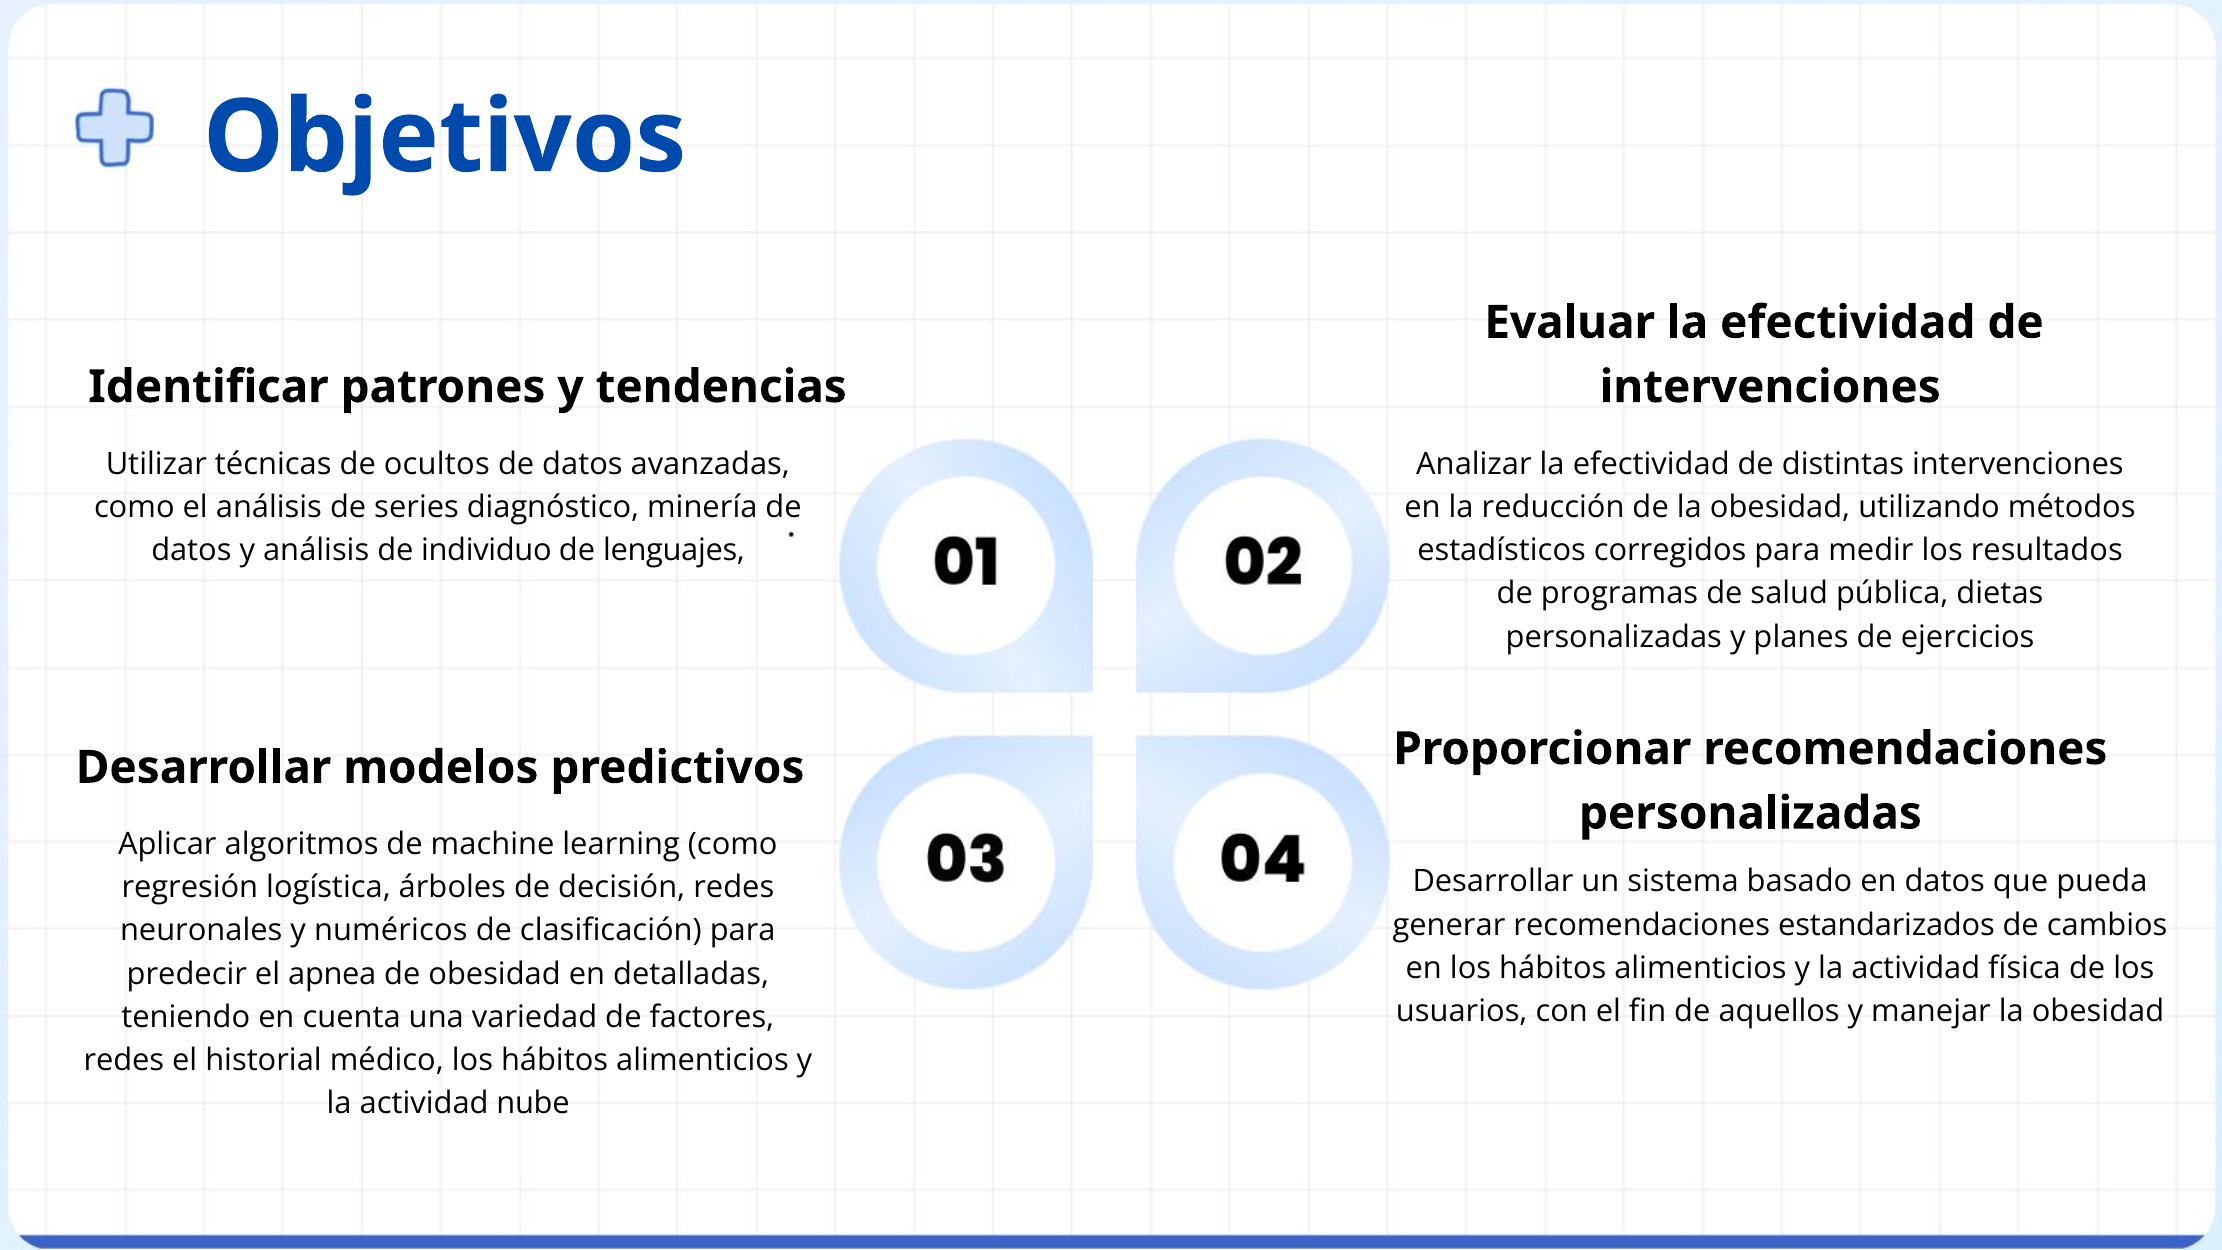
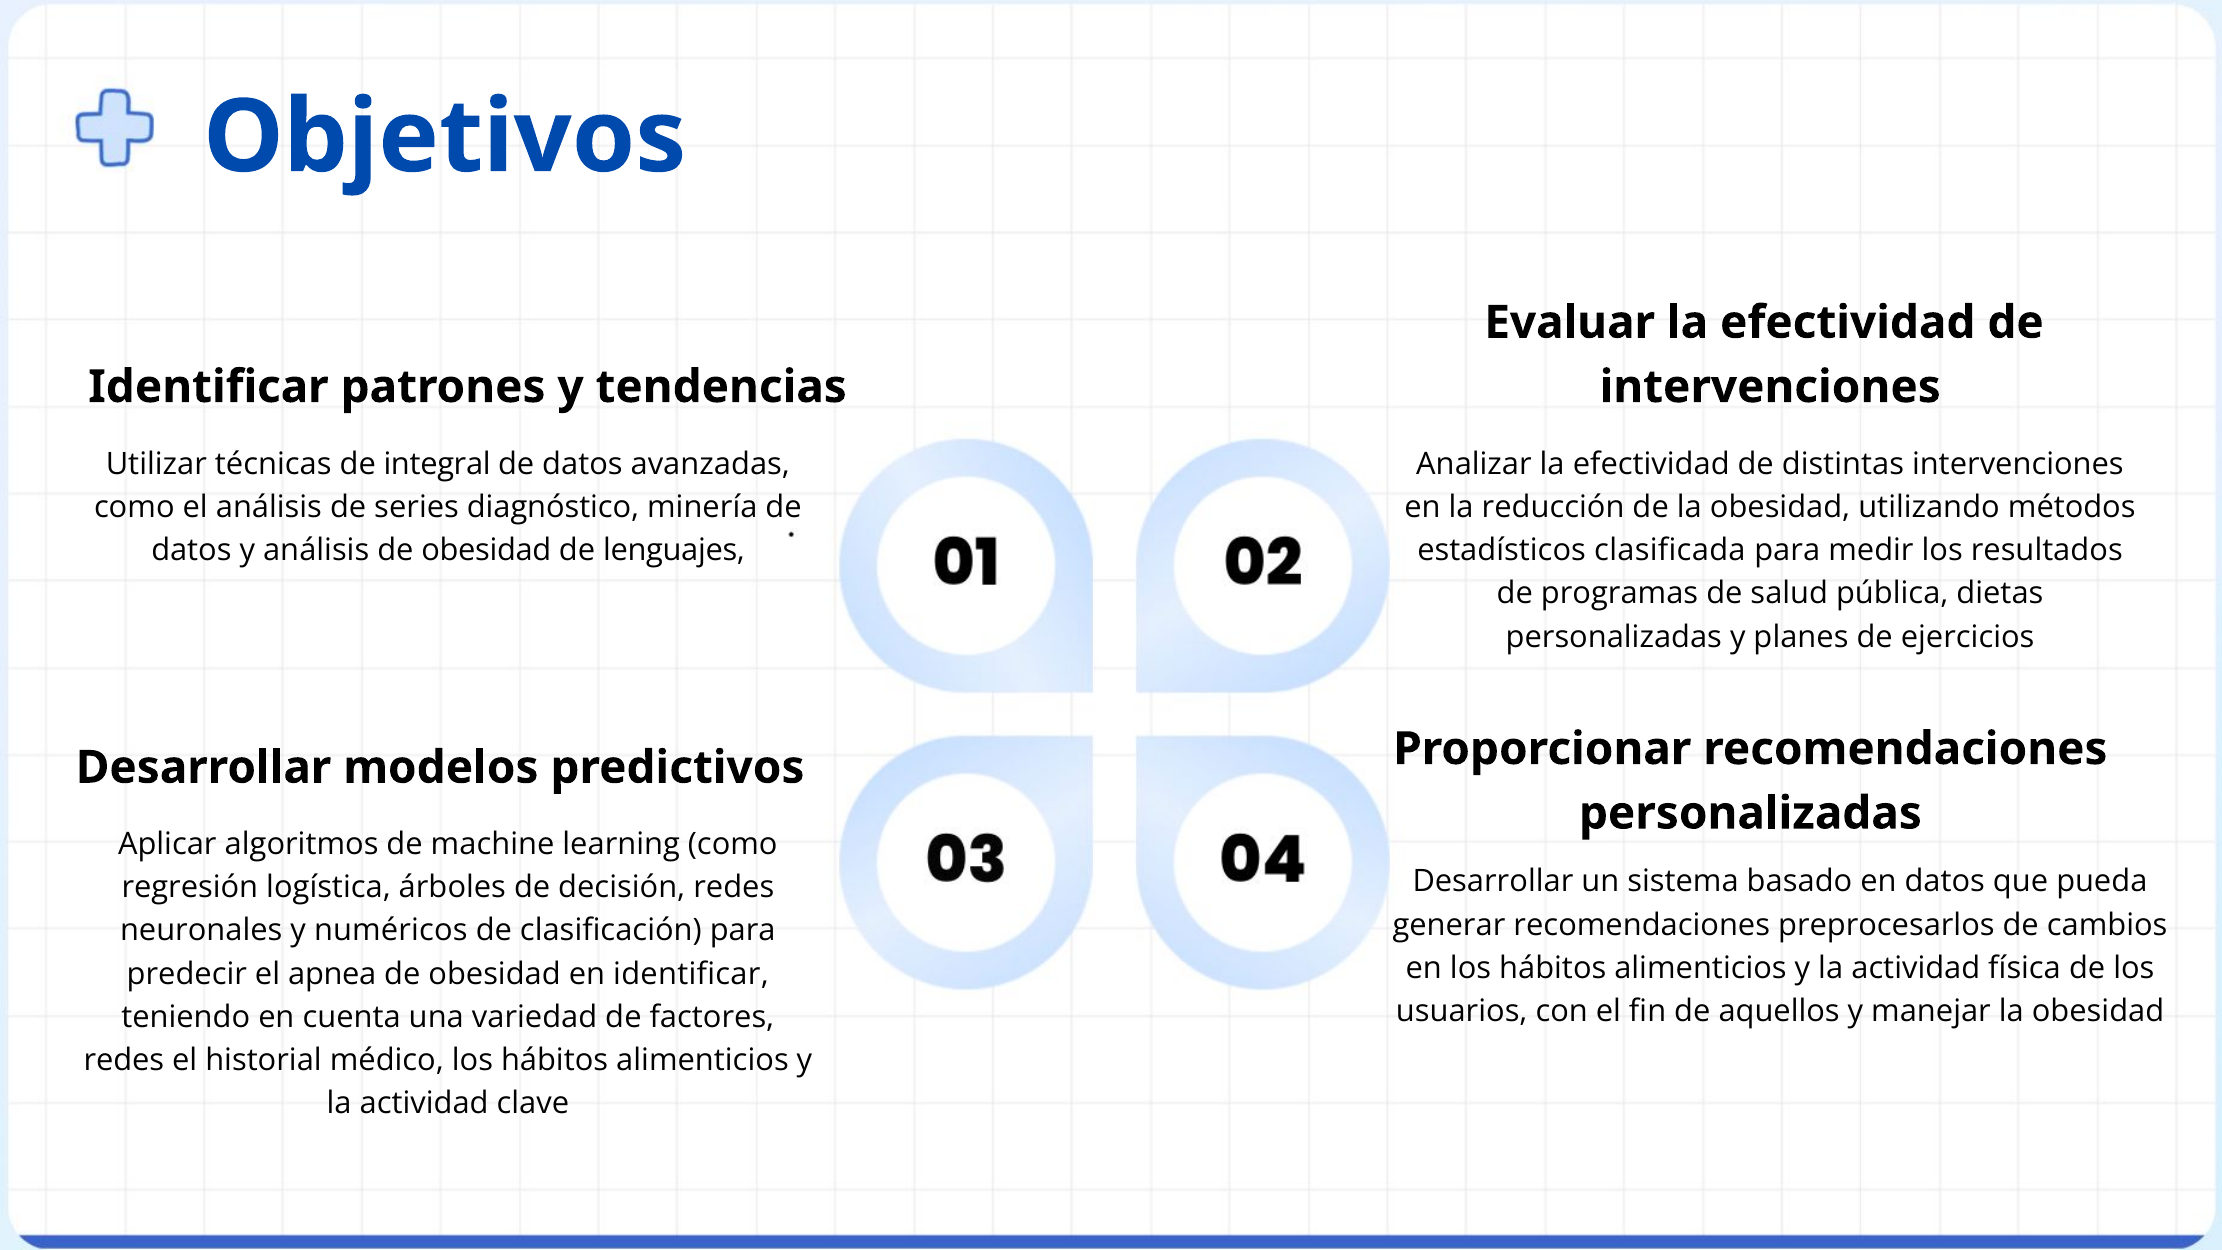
ocultos: ocultos -> integral (437, 464)
análisis de individuo: individuo -> obesidad (486, 551)
corregidos: corregidos -> clasificada (1670, 551)
estandarizados: estandarizados -> preprocesarlos (1886, 925)
en detalladas: detalladas -> identificar (691, 974)
nube: nube -> clave (533, 1104)
